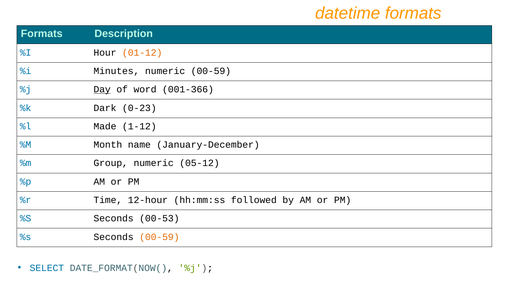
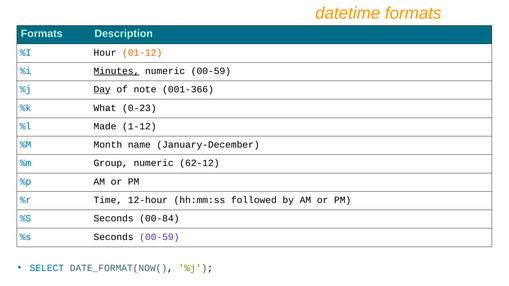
Minutes underline: none -> present (116, 71)
word: word -> note (145, 90)
Dark: Dark -> What (105, 108)
05-12: 05-12 -> 62-12 (199, 163)
00-53: 00-53 -> 00-84 (159, 219)
00-59 colour: orange -> purple (159, 237)
